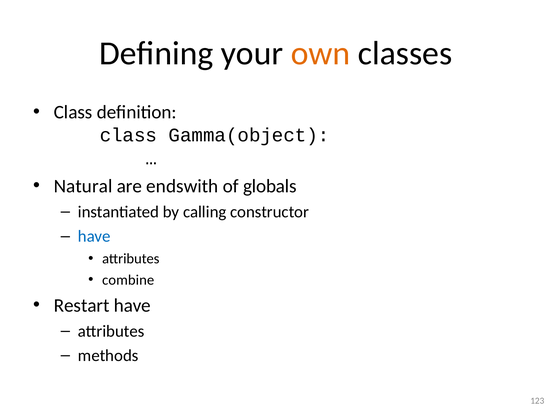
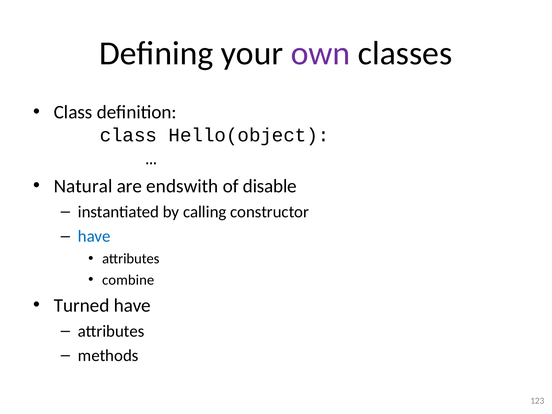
own colour: orange -> purple (321, 53)
Gamma(object: Gamma(object -> Hello(object (249, 135)
globals: globals -> disable (270, 186)
Restart: Restart -> Turned (82, 305)
